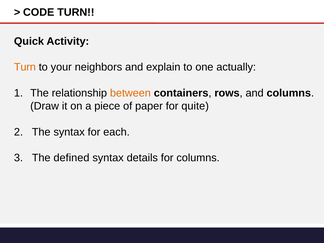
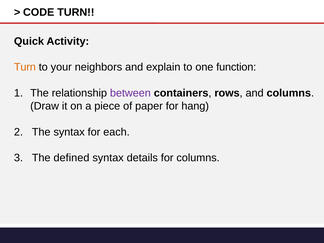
actually: actually -> function (236, 67)
between colour: orange -> purple (130, 93)
quite: quite -> hang (195, 106)
